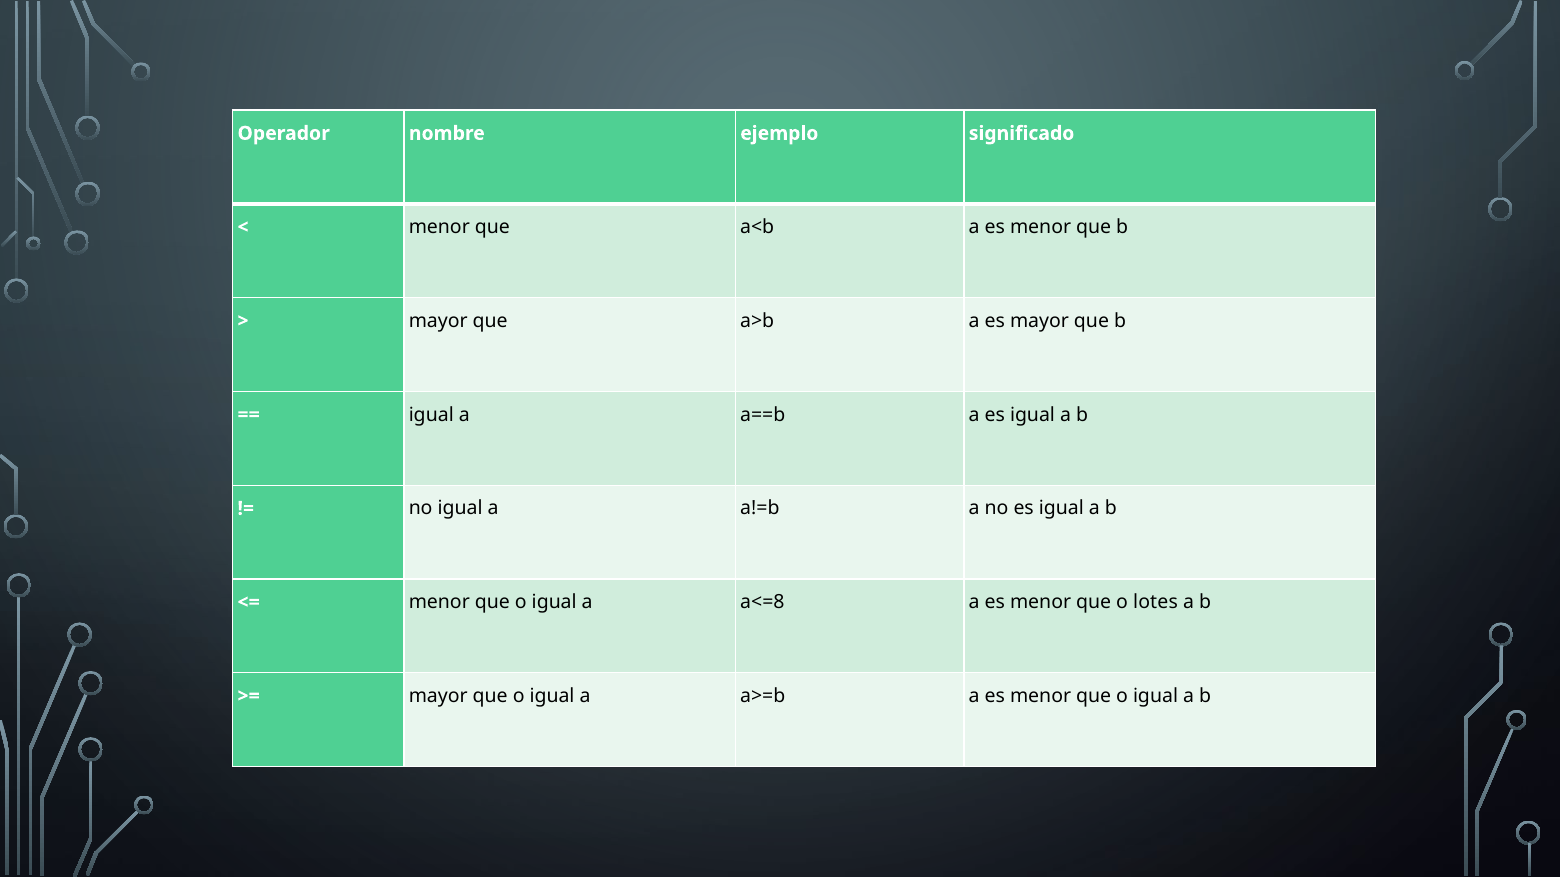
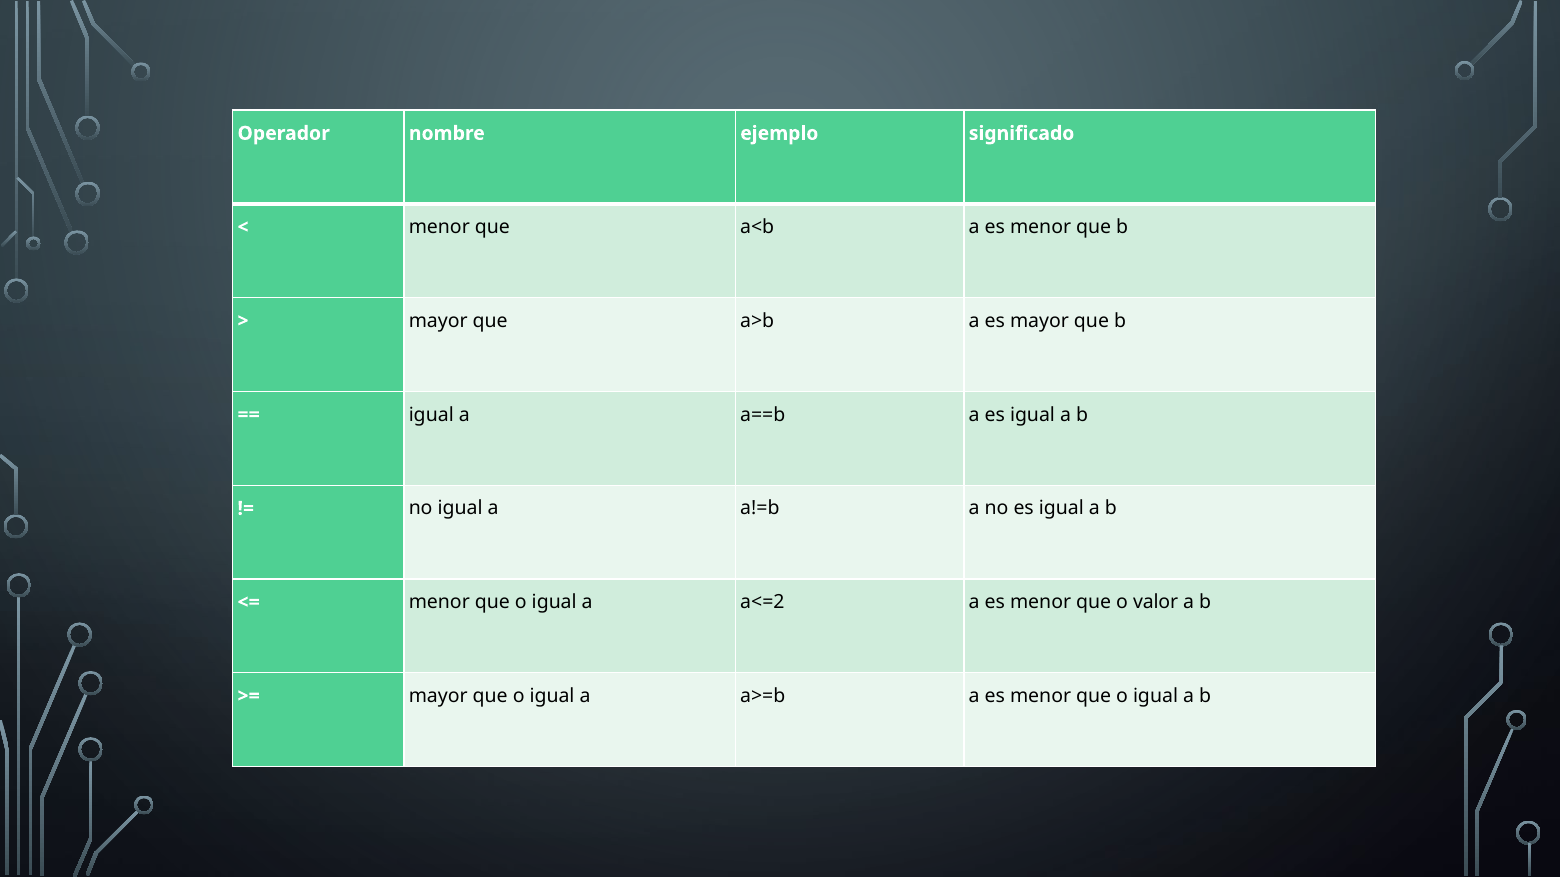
a<=8: a<=8 -> a<=2 (762, 603)
lotes: lotes -> valor (1156, 603)
